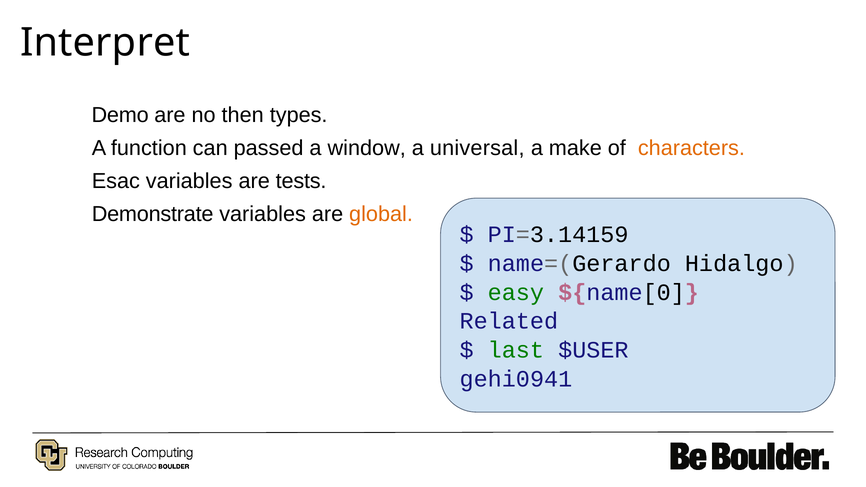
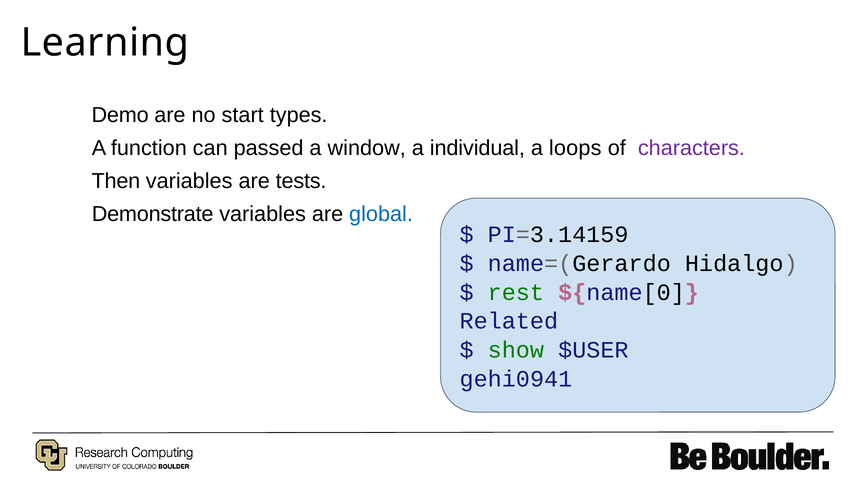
Interpret: Interpret -> Learning (105, 43)
then: then -> start (243, 115)
universal: universal -> individual (477, 148)
make: make -> loops (575, 148)
characters colour: orange -> purple (691, 148)
Esac: Esac -> Then (116, 181)
global colour: orange -> blue (381, 214)
easy: easy -> rest (516, 292)
last: last -> show (516, 350)
